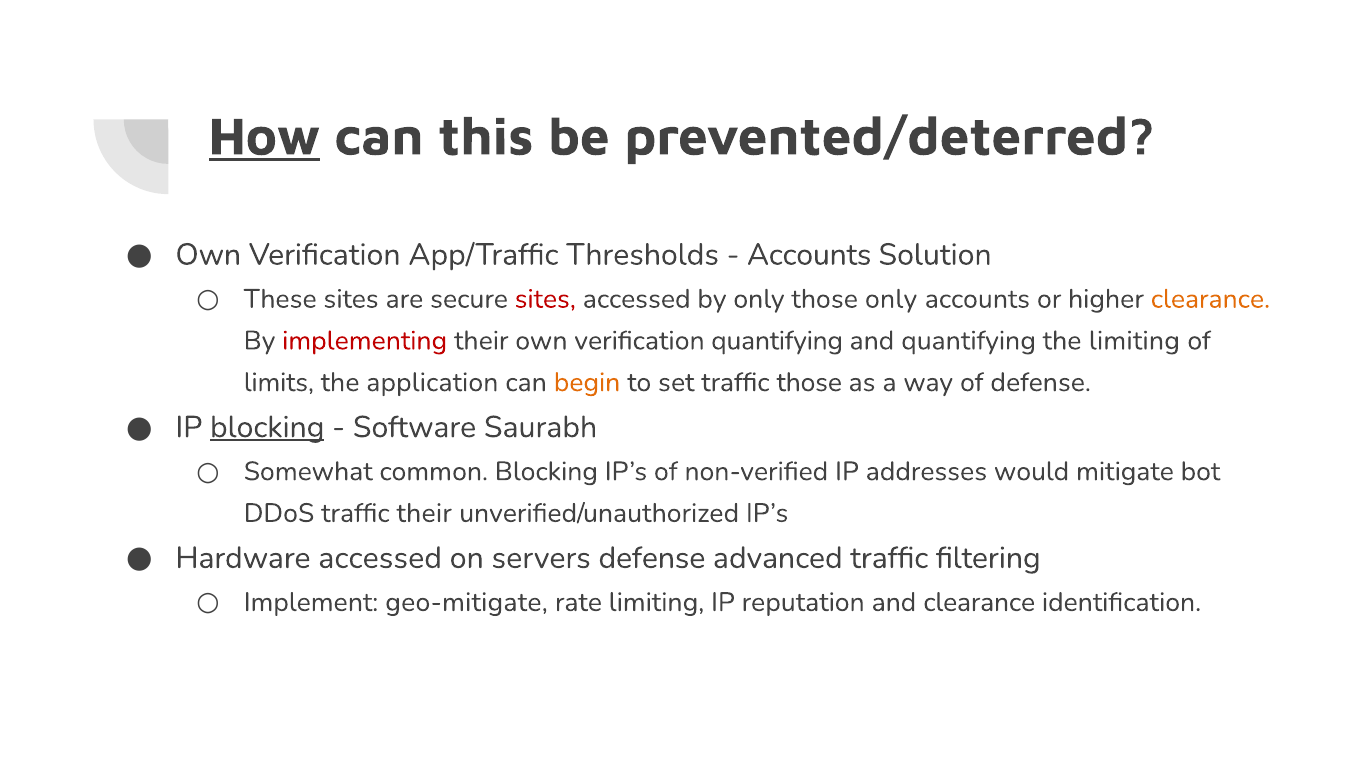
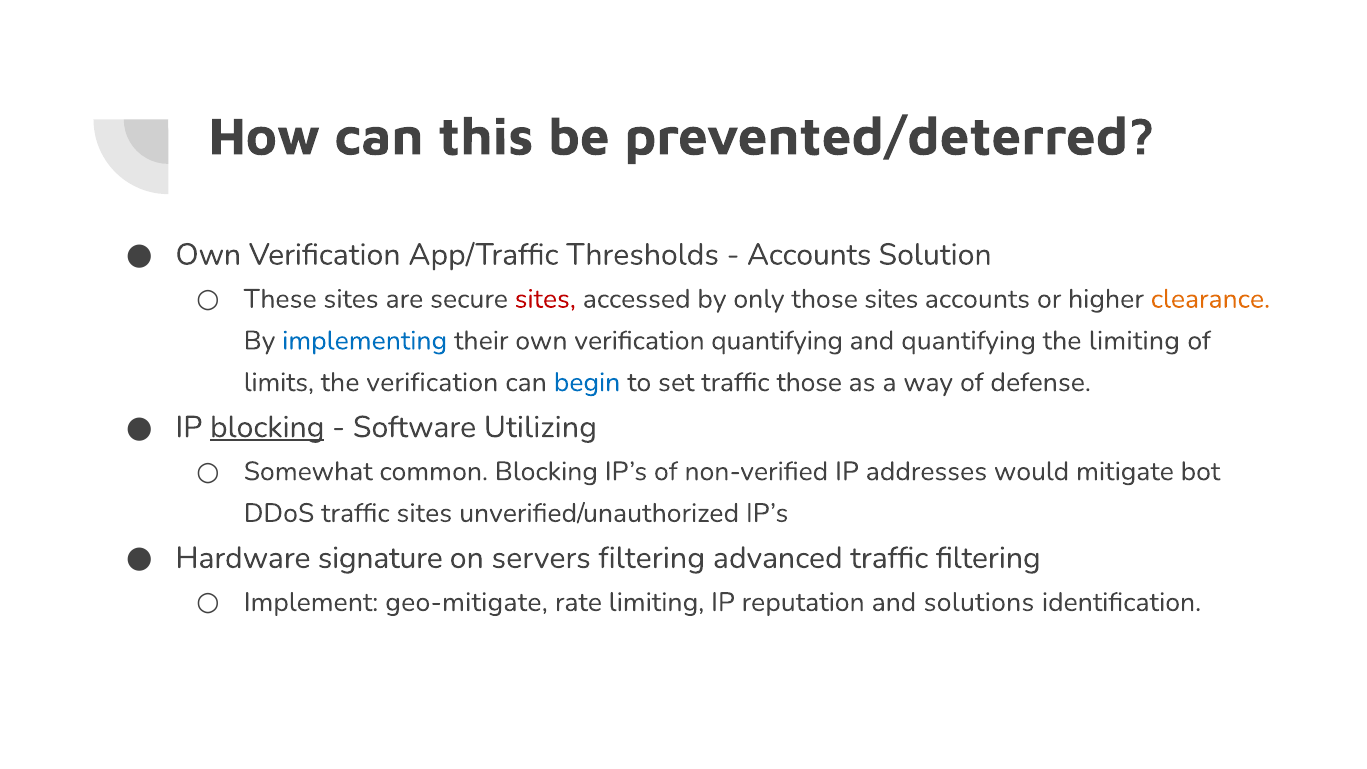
How underline: present -> none (264, 137)
those only: only -> sites (891, 299)
implementing colour: red -> blue (365, 341)
the application: application -> verification (432, 382)
begin colour: orange -> blue (587, 382)
Saurabh: Saurabh -> Utilizing (540, 427)
traffic their: their -> sites (424, 513)
Hardware accessed: accessed -> signature (380, 558)
servers defense: defense -> filtering (652, 558)
and clearance: clearance -> solutions (979, 602)
